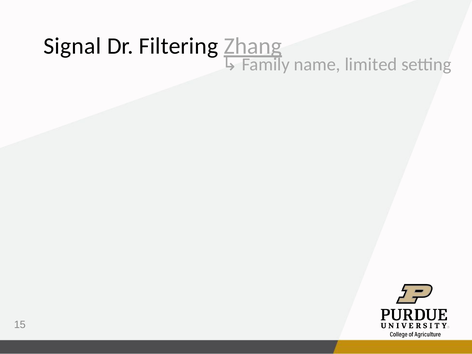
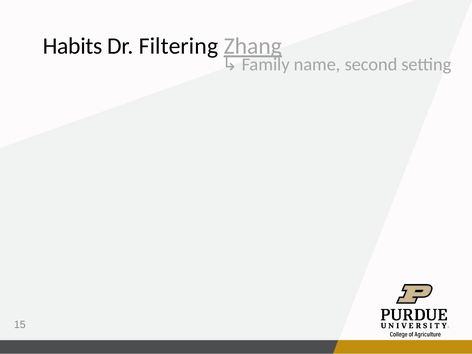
Signal: Signal -> Habits (73, 46)
limited: limited -> second (371, 65)
